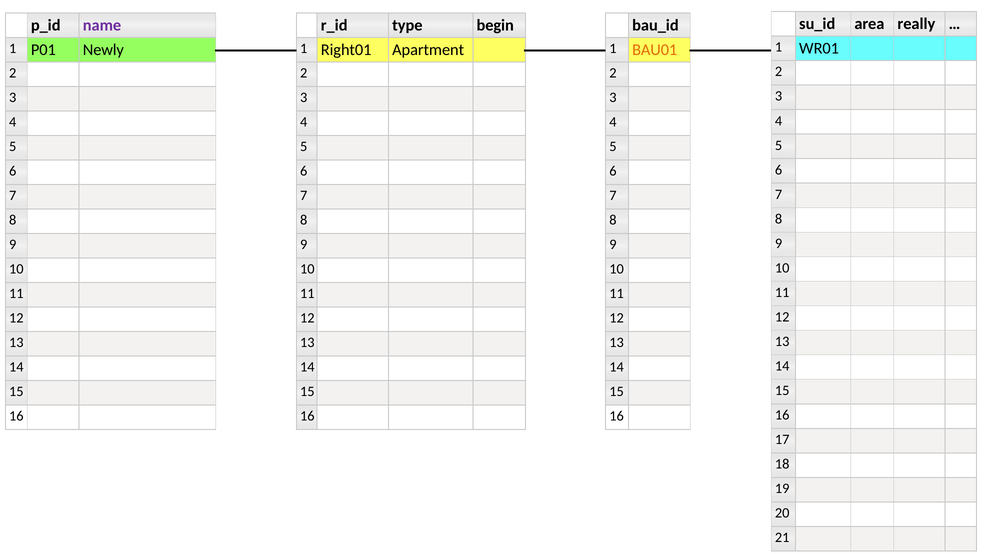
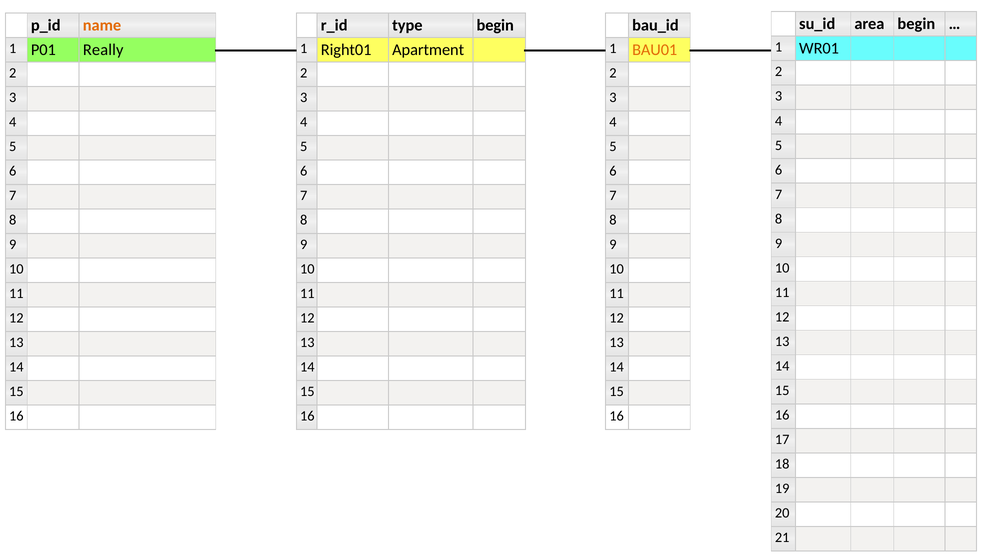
area really: really -> begin (916, 24)
name colour: purple -> orange (102, 25)
Newly: Newly -> Really (103, 50)
